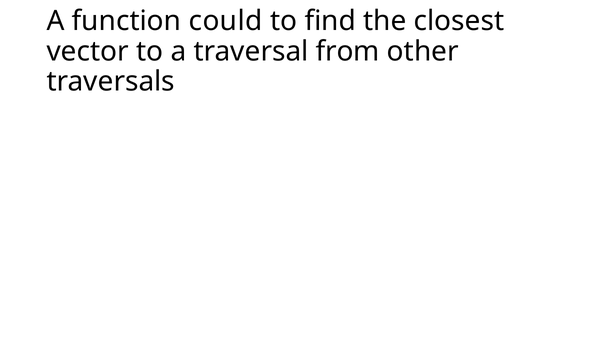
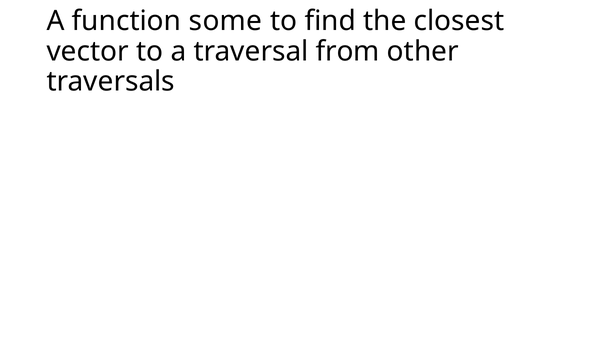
could: could -> some (226, 21)
